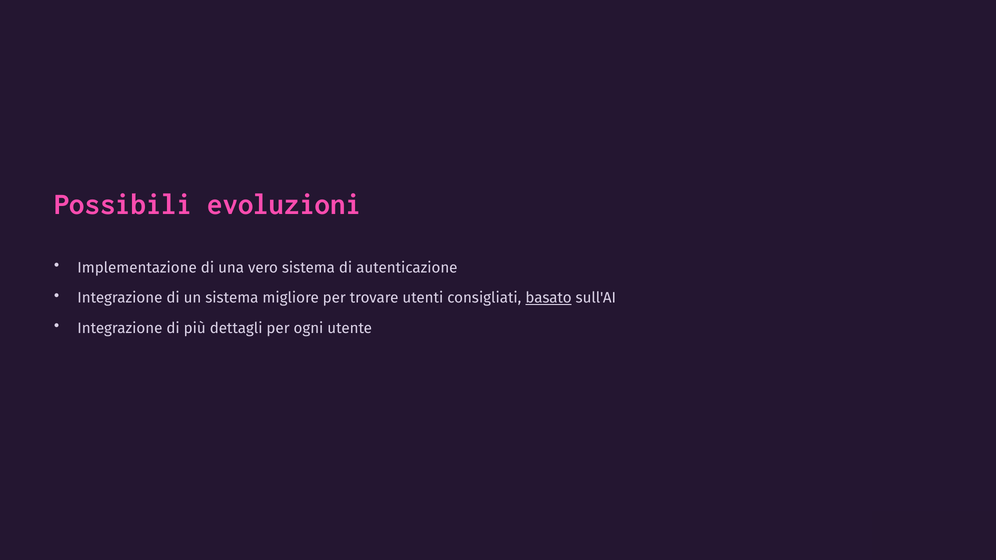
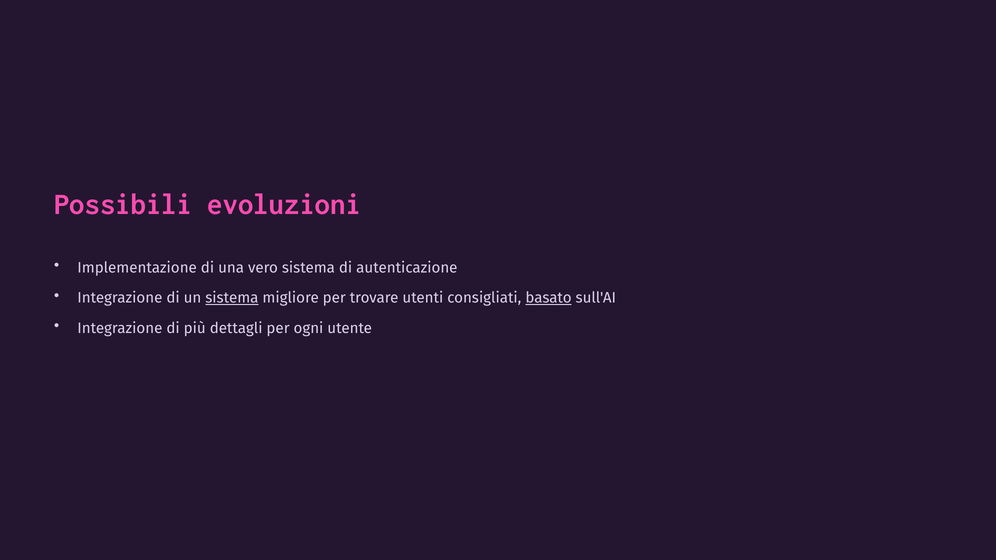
sistema underline: none -> present (232, 298)
